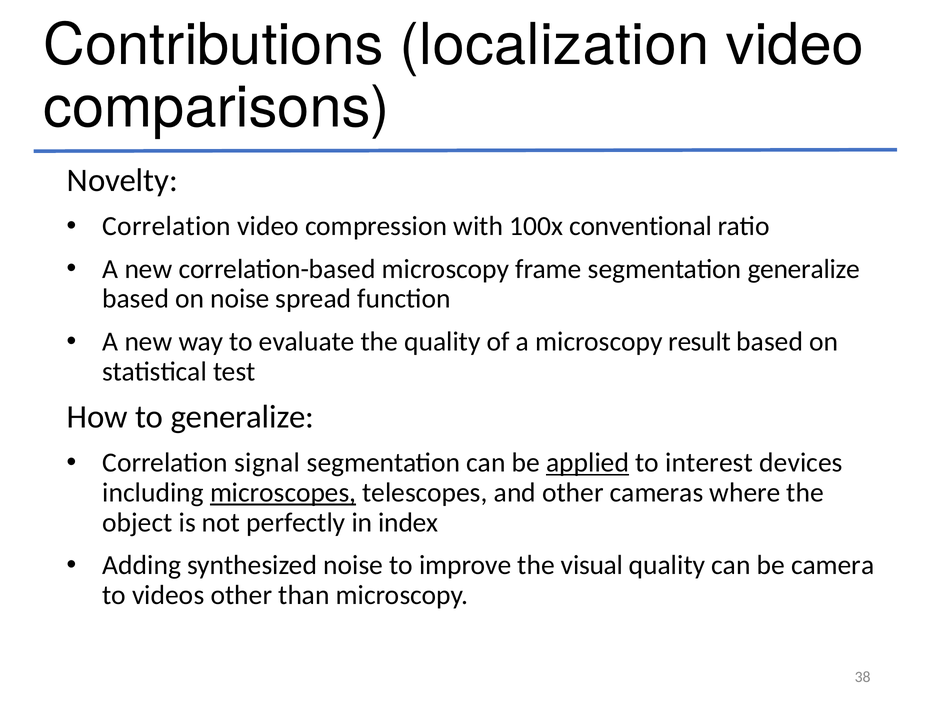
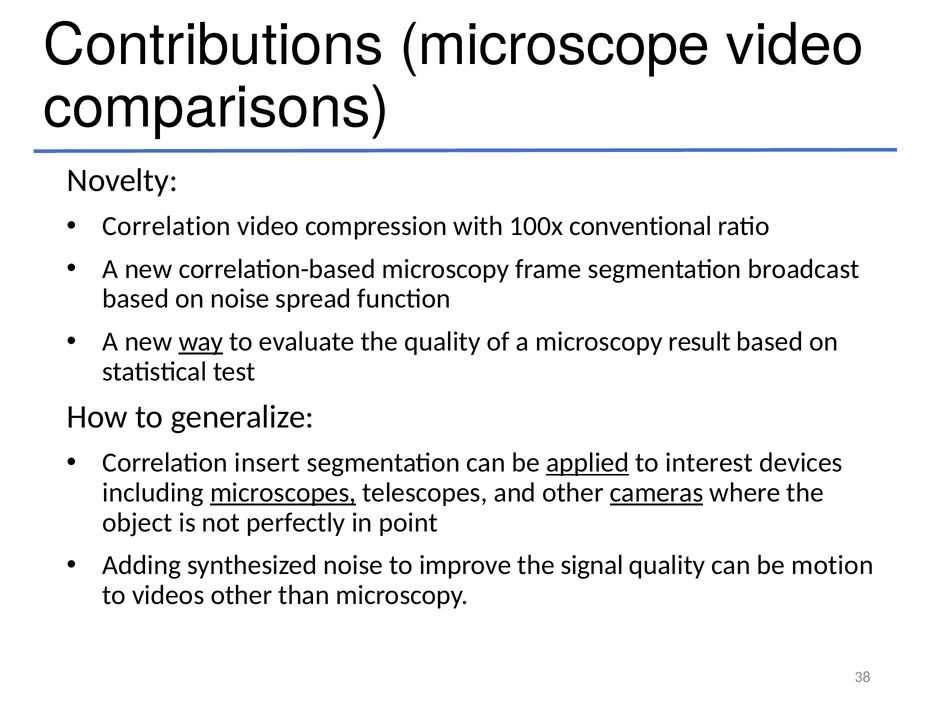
localization: localization -> microscope (555, 45)
segmentation generalize: generalize -> broadcast (804, 269)
way underline: none -> present (201, 342)
signal: signal -> insert (267, 463)
cameras underline: none -> present (657, 492)
index: index -> point (408, 522)
visual: visual -> signal (592, 565)
camera: camera -> motion (832, 565)
